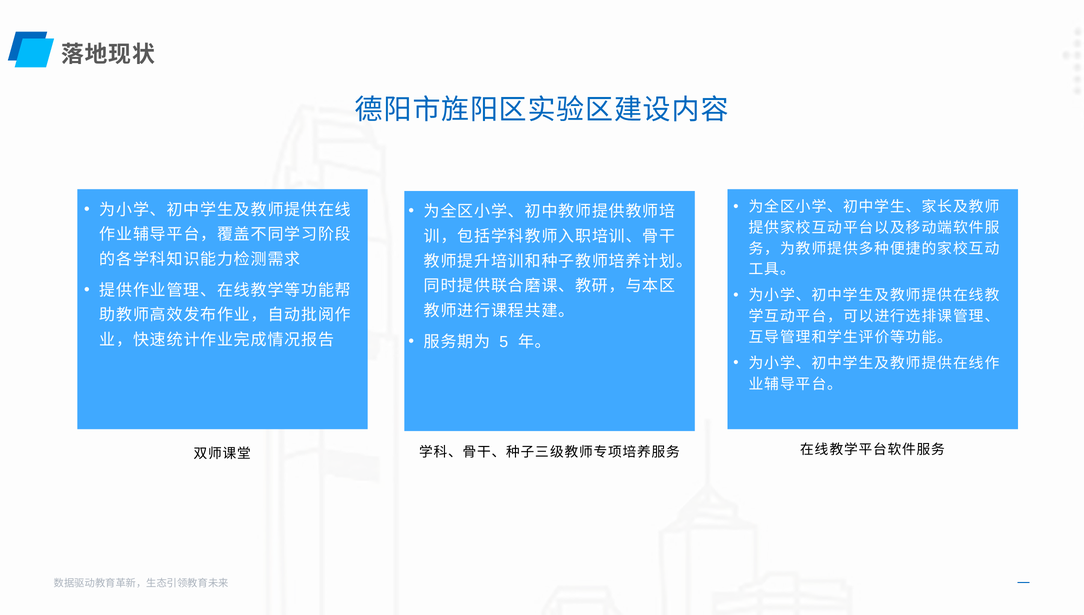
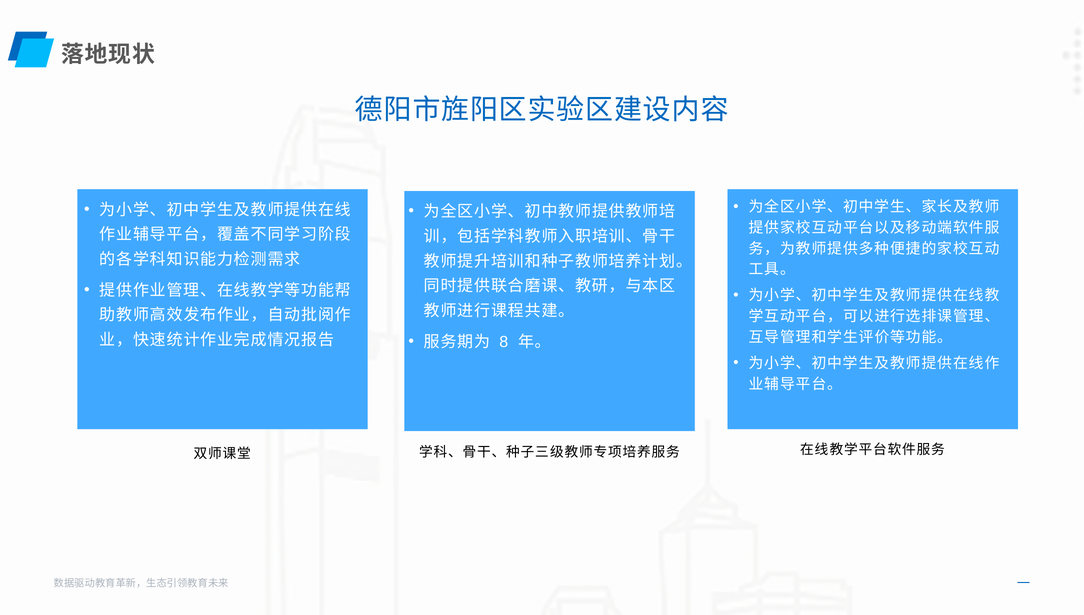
5: 5 -> 8 (504, 342)
